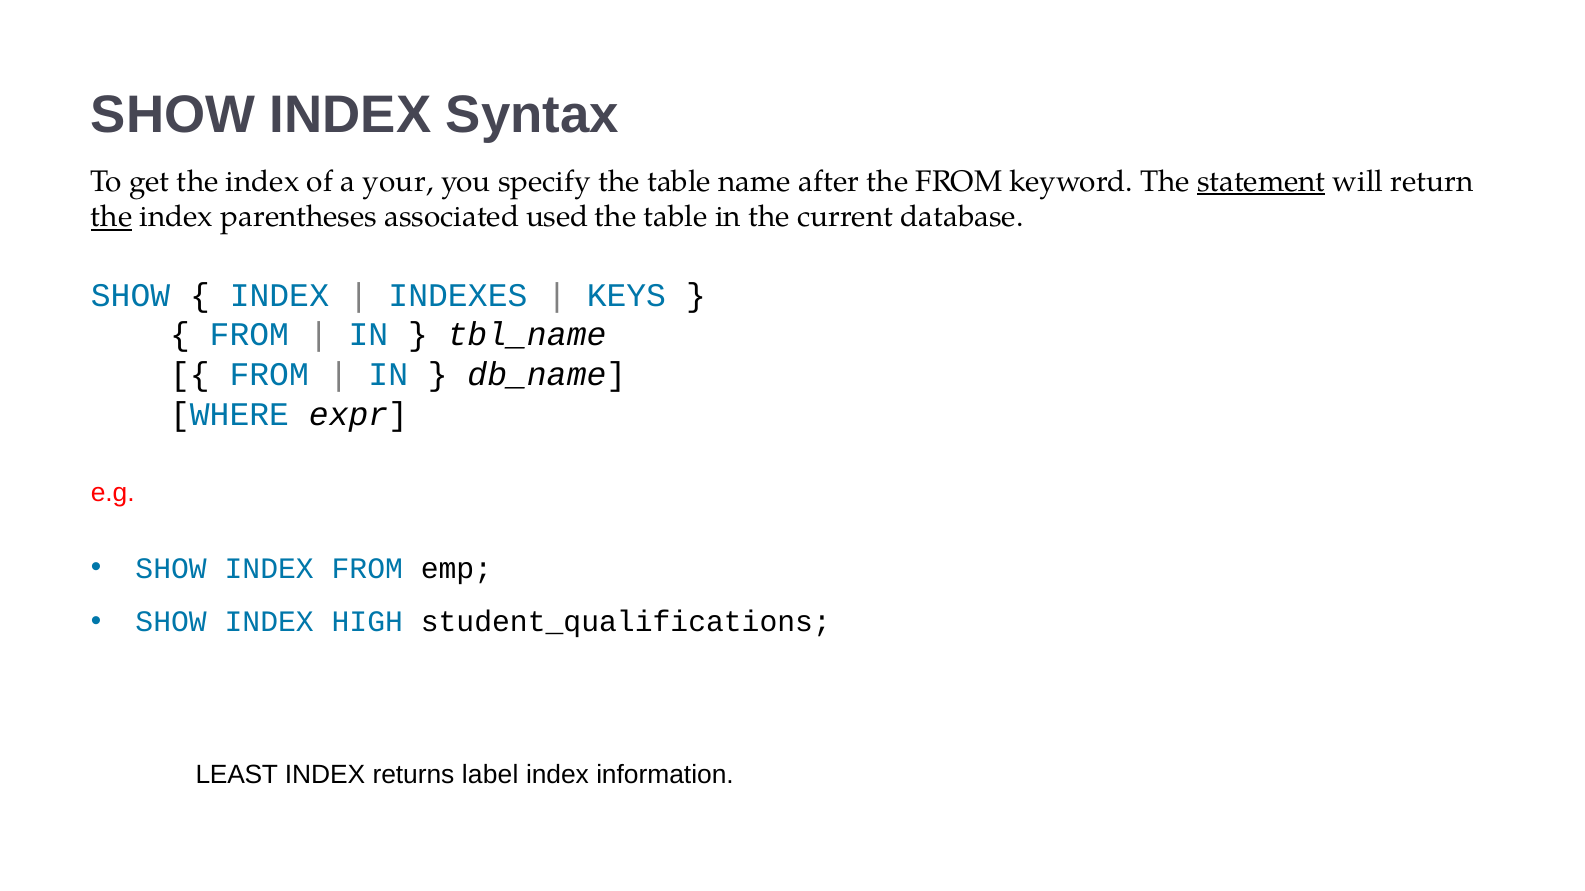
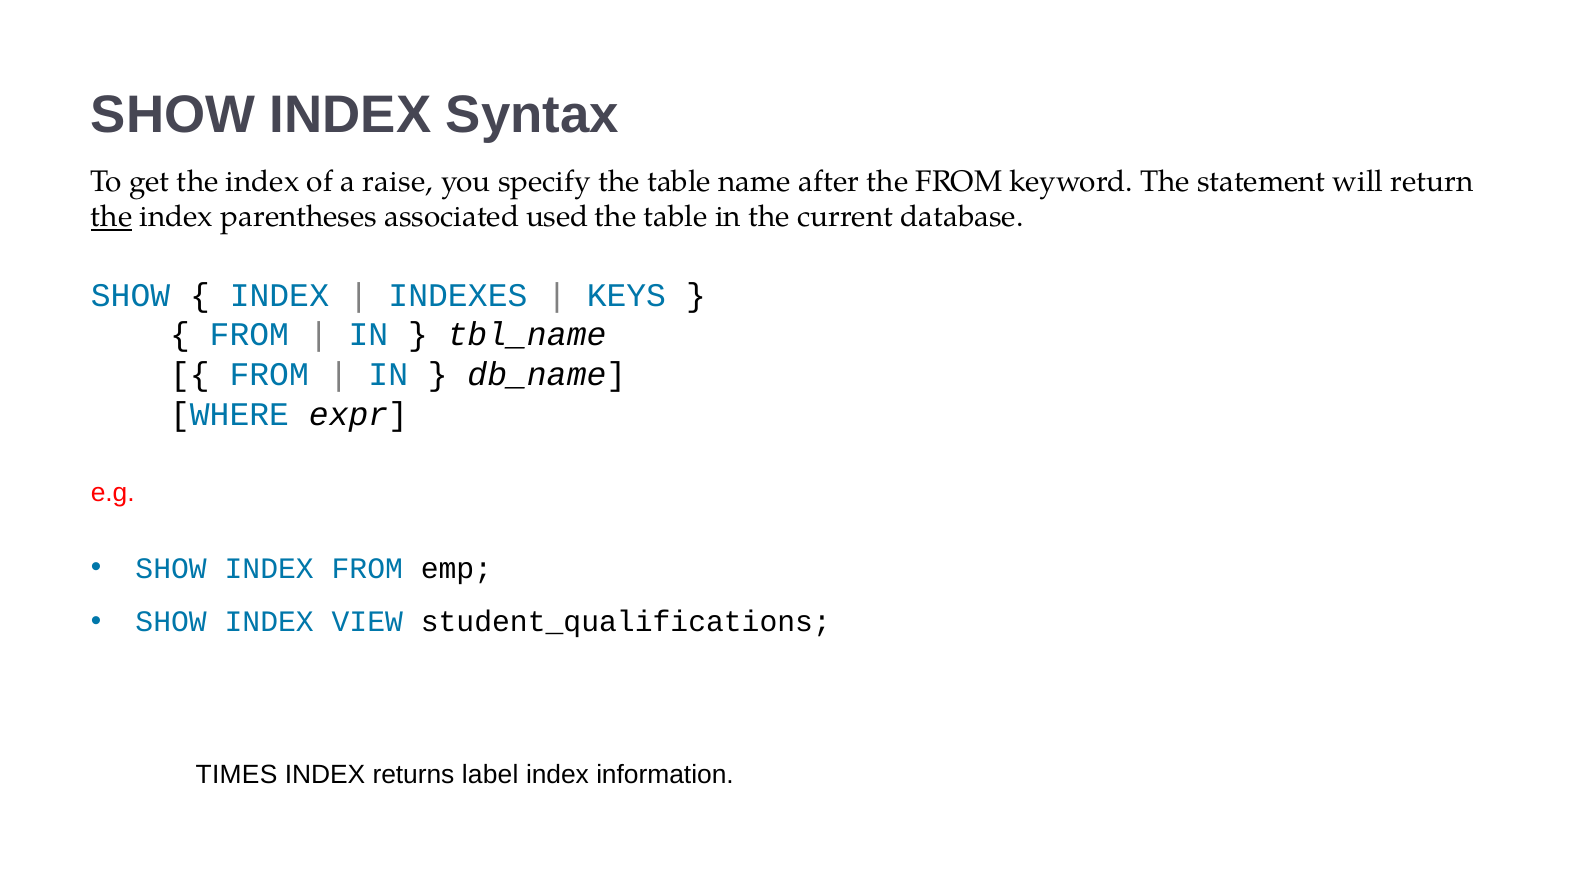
your: your -> raise (398, 182)
statement underline: present -> none (1261, 182)
HIGH: HIGH -> VIEW (367, 622)
LEAST: LEAST -> TIMES (237, 775)
